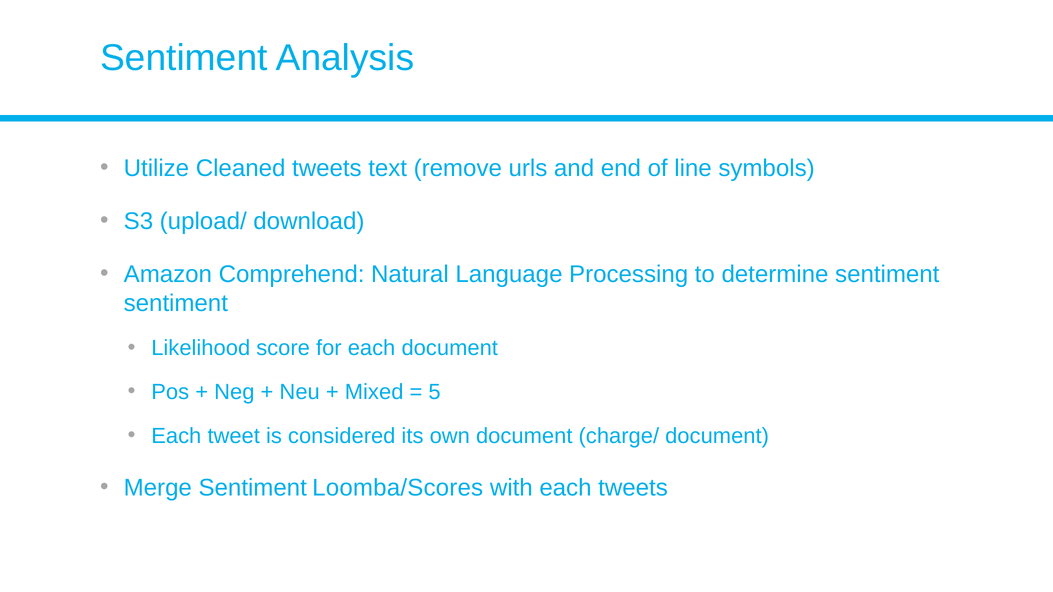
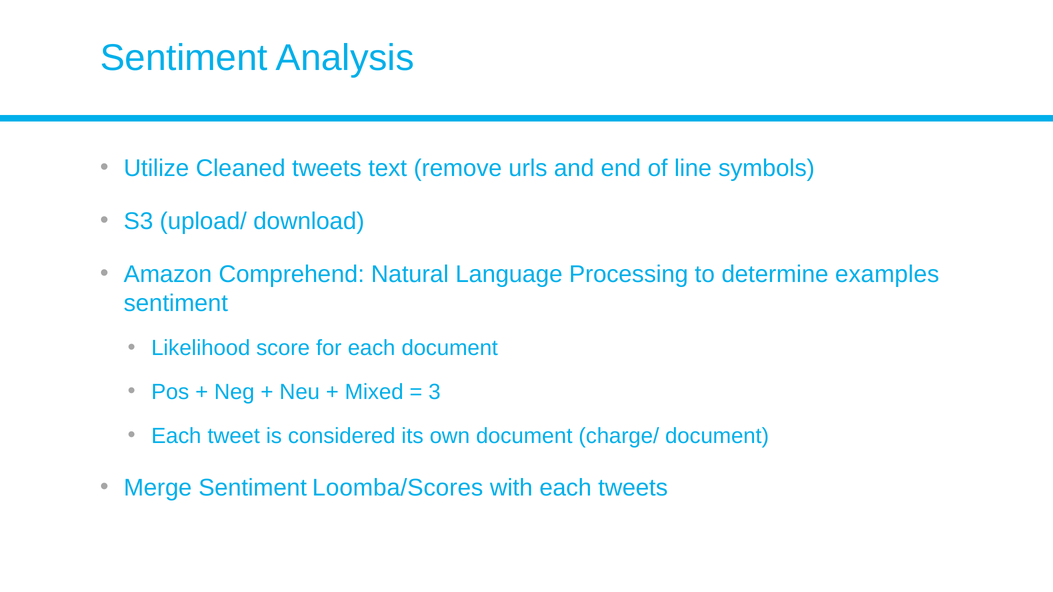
determine sentiment: sentiment -> examples (887, 274)
5: 5 -> 3 (435, 392)
